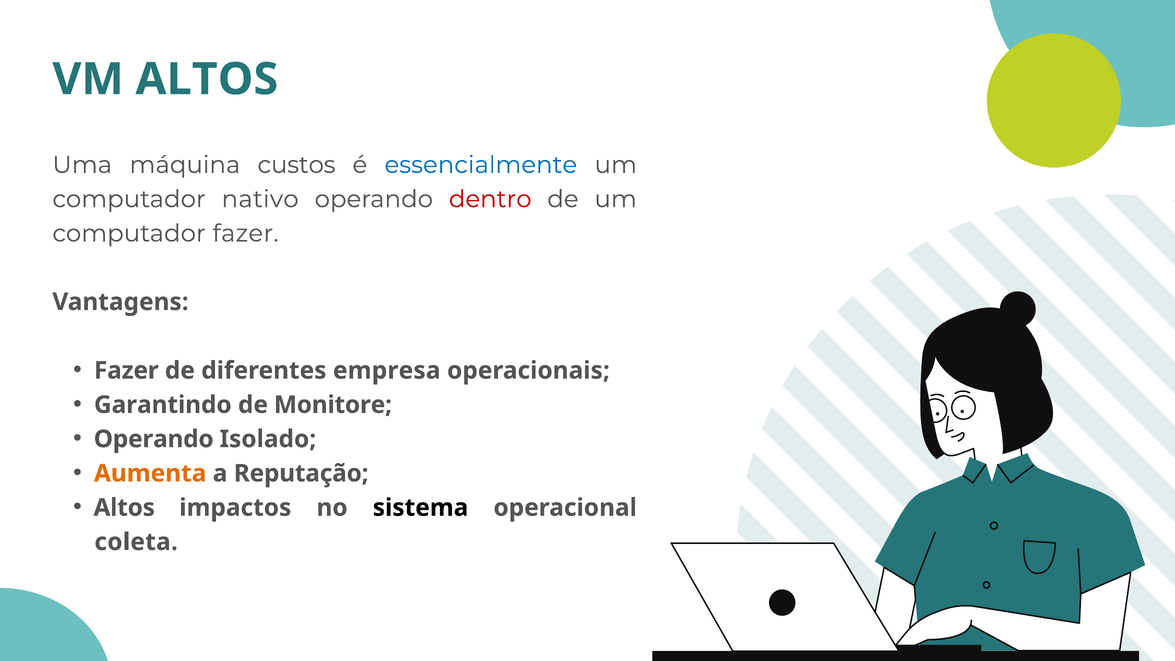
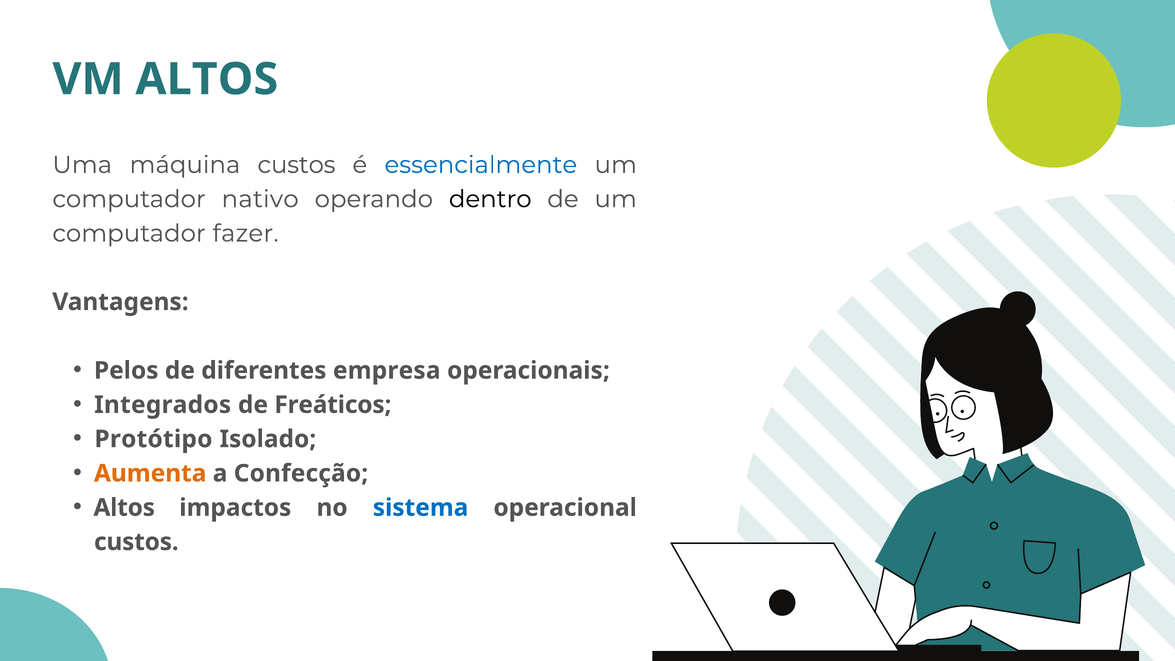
dentro colour: red -> black (490, 199)
Fazer: Fazer -> Pelos (126, 371)
Garantindo: Garantindo -> Integrados (163, 405)
Monitore: Monitore -> Freáticos (333, 405)
Operando: Operando -> Protótipo (153, 439)
Reputação: Reputação -> Confecção (301, 473)
sistema colour: black -> blue (421, 508)
coleta: coleta -> custos (136, 542)
